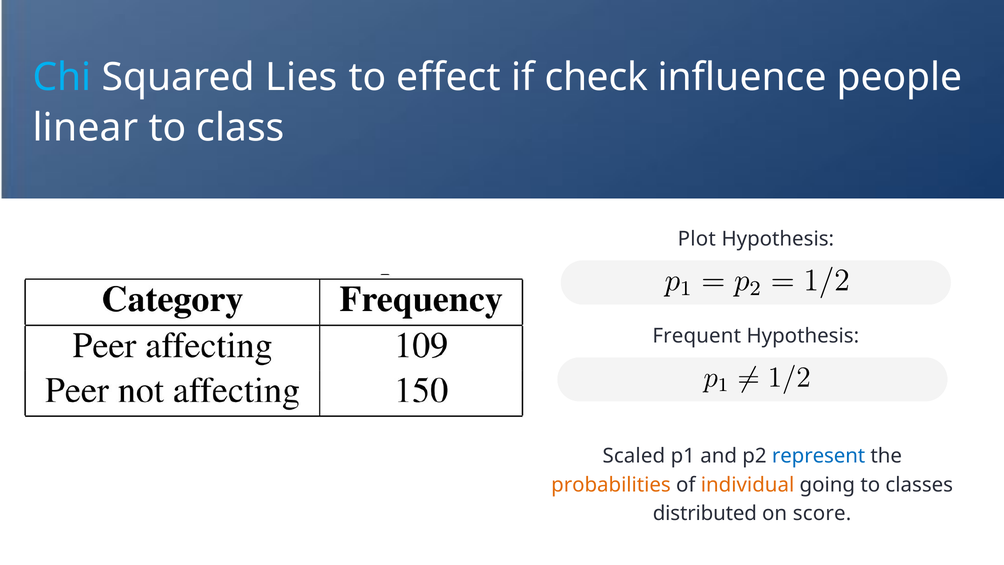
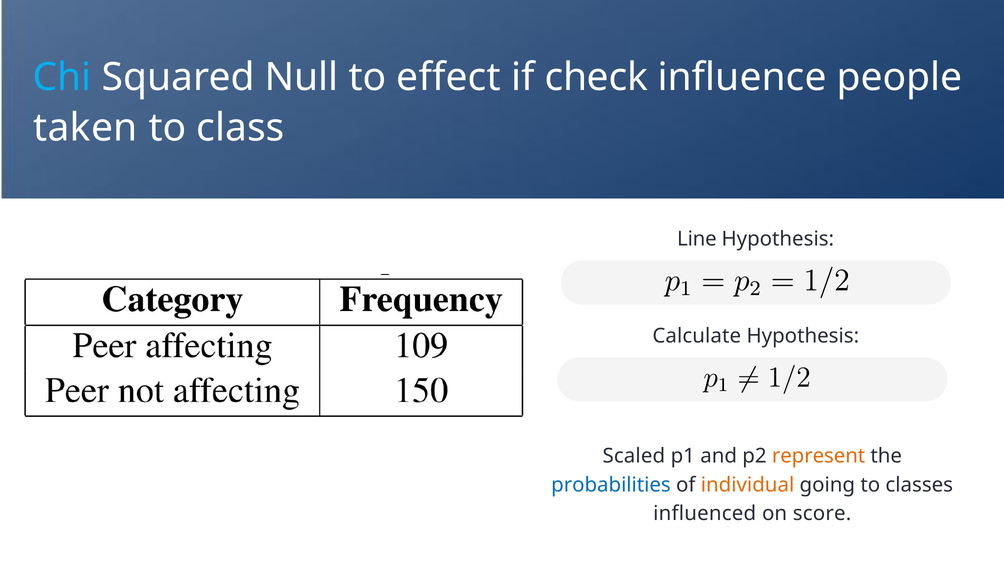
Lies: Lies -> Null (302, 77)
linear: linear -> taken (85, 128)
Plot: Plot -> Line (697, 239)
Frequent: Frequent -> Calculate (697, 336)
represent colour: blue -> orange (819, 456)
probabilities colour: orange -> blue (611, 485)
distributed: distributed -> influenced (705, 513)
